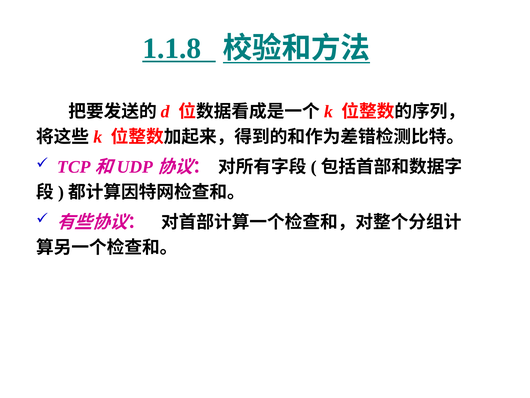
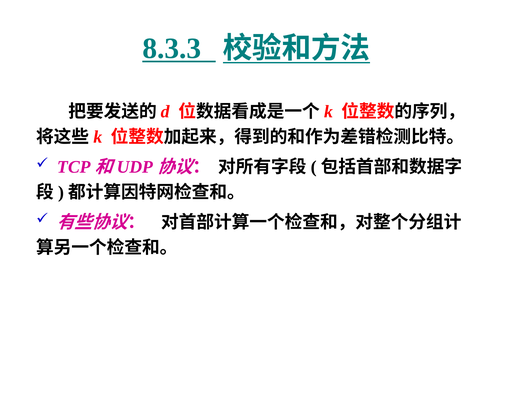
1.1.8: 1.1.8 -> 8.3.3 (172, 48)
